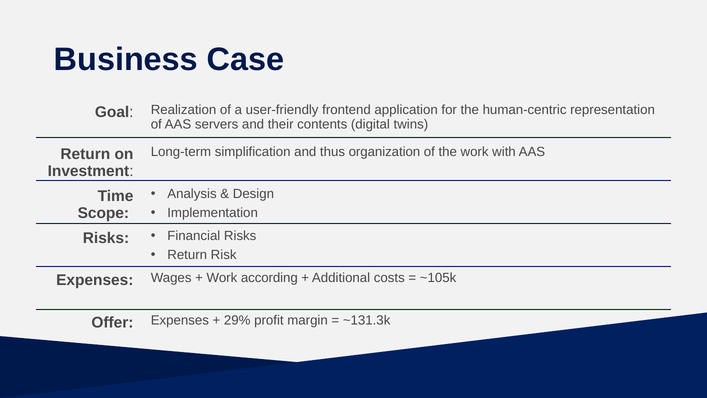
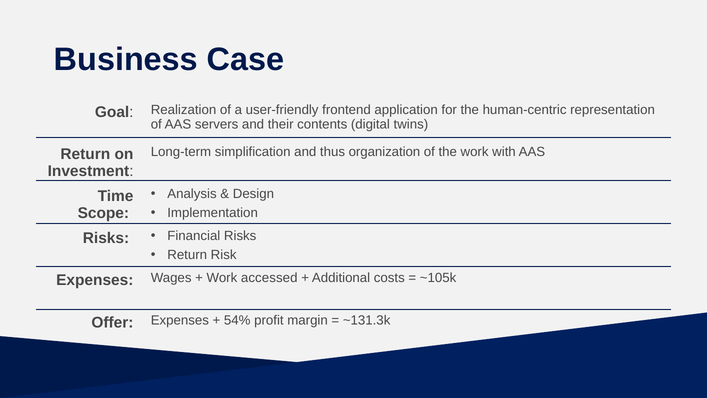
according: according -> accessed (269, 278)
29%: 29% -> 54% (237, 320)
